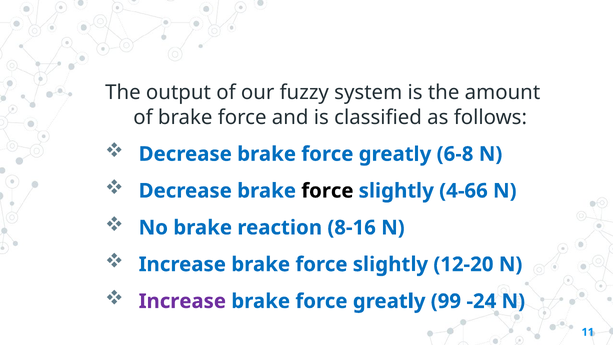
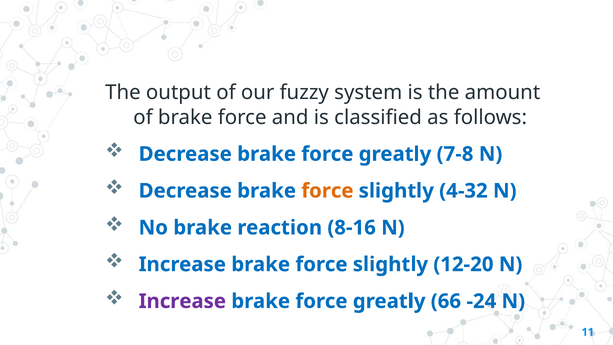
6-8: 6-8 -> 7-8 (455, 154)
force colour: black -> orange (327, 191)
4-66: 4-66 -> 4-32 (463, 191)
99: 99 -> 66 (446, 301)
